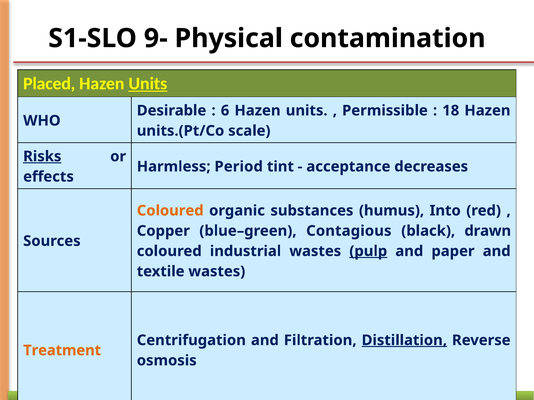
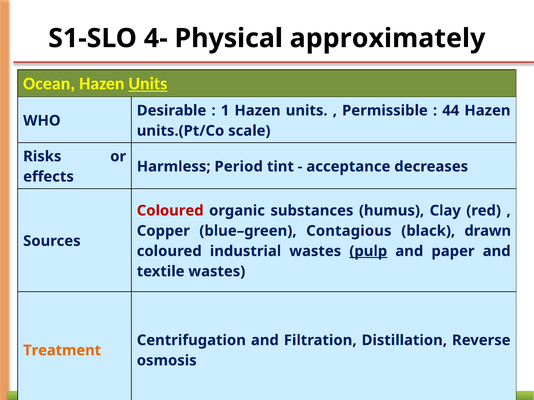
9-: 9- -> 4- (156, 38)
contamination: contamination -> approximately (388, 38)
Placed: Placed -> Ocean (49, 84)
6: 6 -> 1 (225, 111)
18: 18 -> 44 (451, 111)
Risks underline: present -> none (42, 157)
Coloured colour: orange -> red (170, 211)
Into: Into -> Clay (445, 211)
Distillation underline: present -> none (404, 341)
